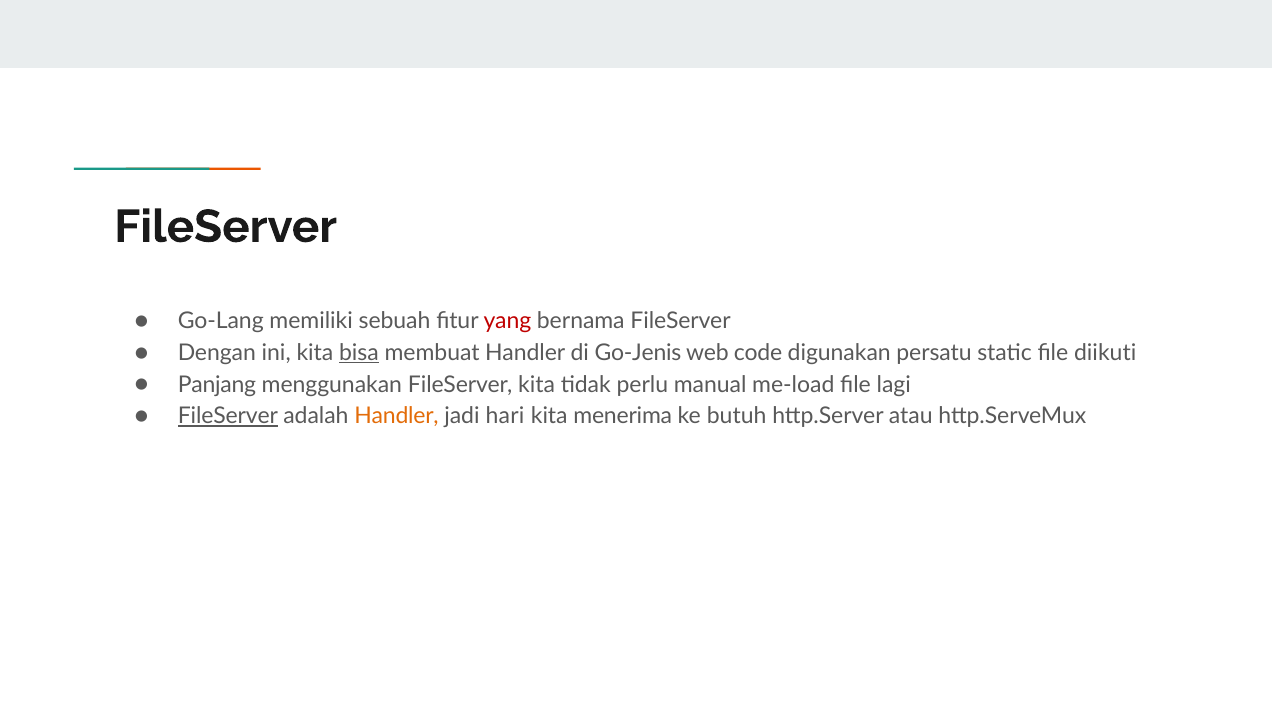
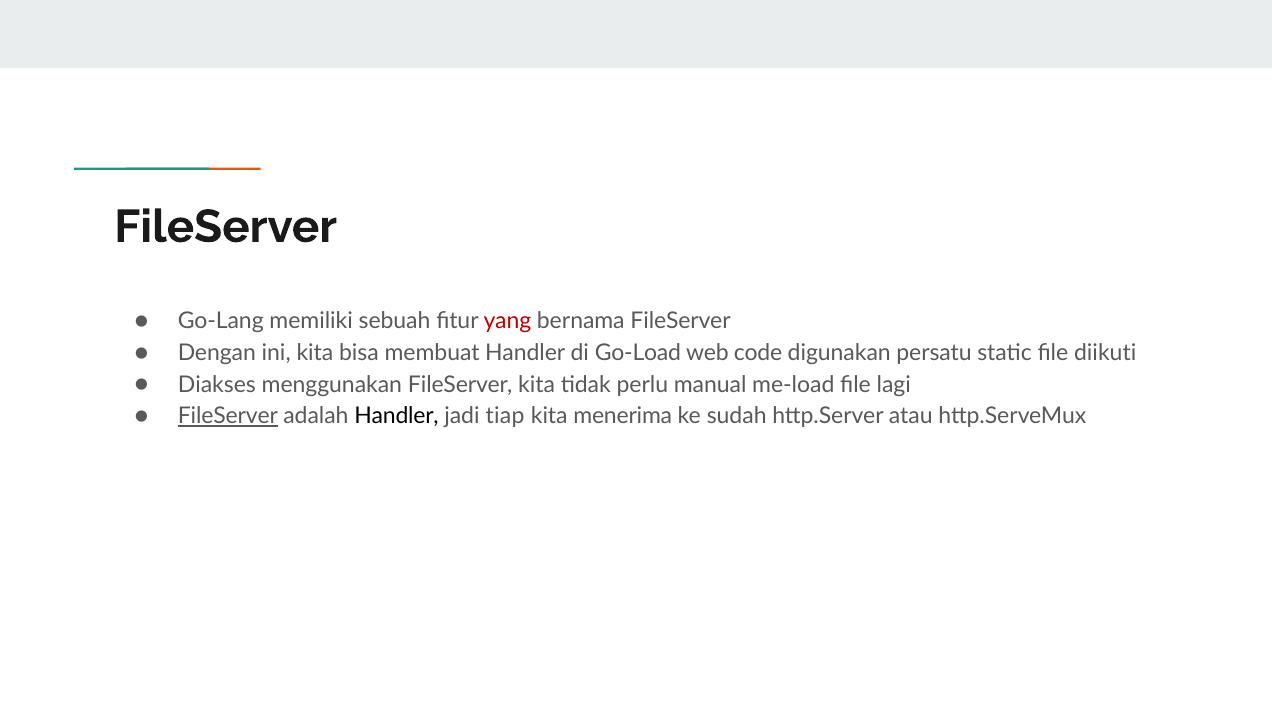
bisa underline: present -> none (359, 353)
Go-Jenis: Go-Jenis -> Go-Load (638, 353)
Panjang: Panjang -> Diakses (217, 385)
Handler colour: orange -> black (397, 417)
hari: hari -> tiap (505, 417)
butuh: butuh -> sudah (737, 417)
